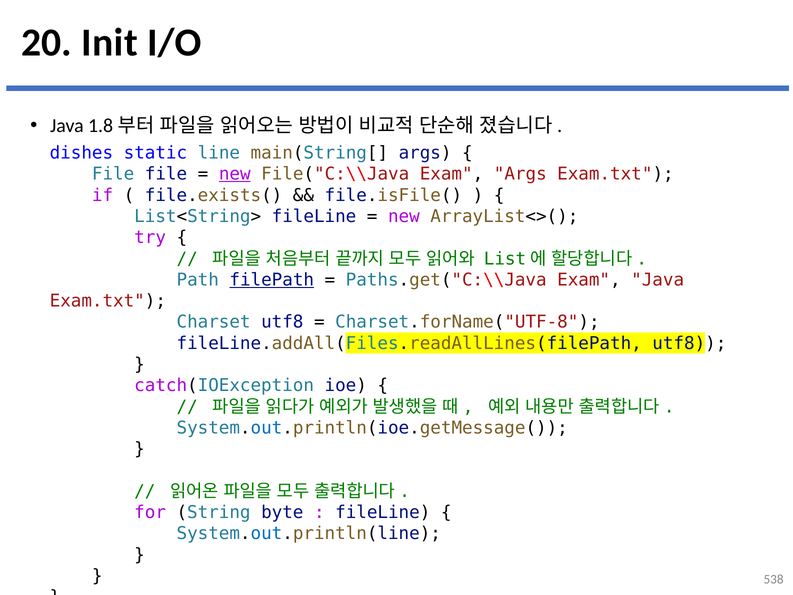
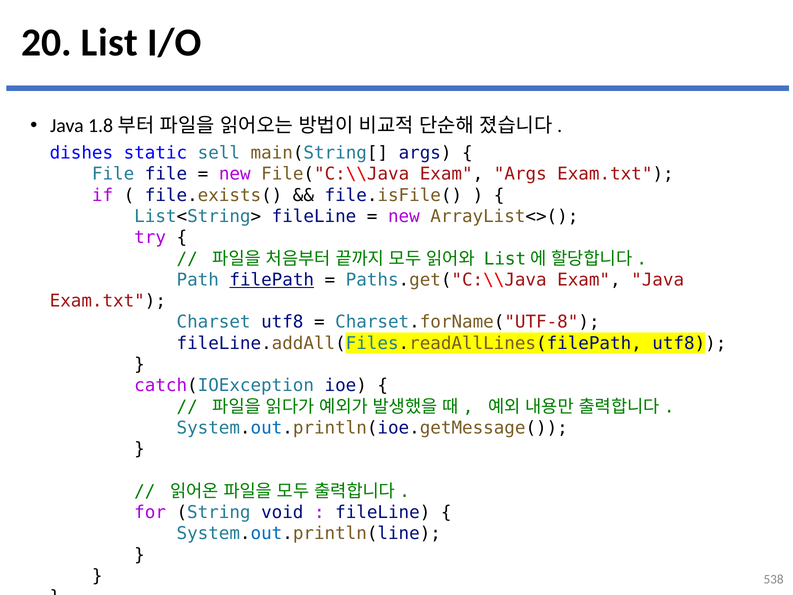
Init: Init -> List (110, 42)
line: line -> sell (219, 153)
new underline: present -> none (235, 174)
byte: byte -> void (282, 512)
